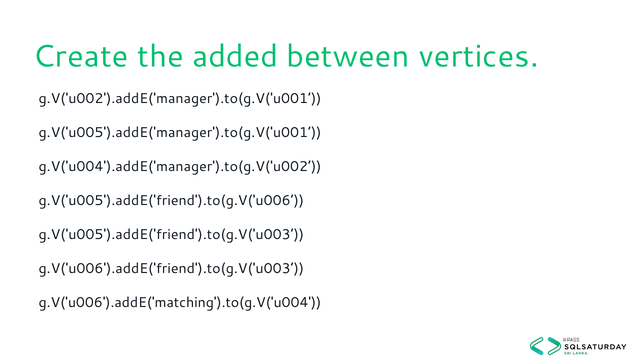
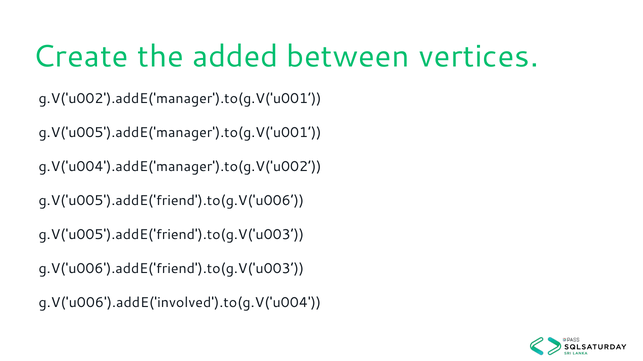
g.V('u006').addE('matching').to(g.V('u004: g.V('u006').addE('matching').to(g.V('u004 -> g.V('u006').addE('involved').to(g.V('u004 (180, 303)
